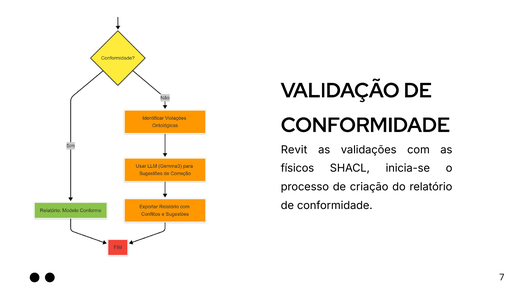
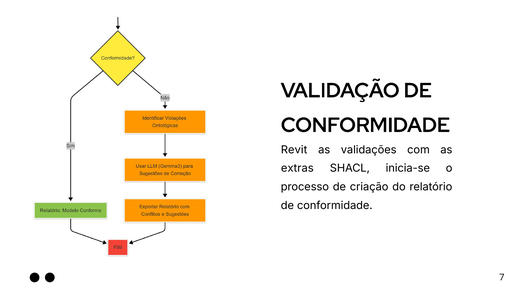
físicos: físicos -> extras (297, 168)
